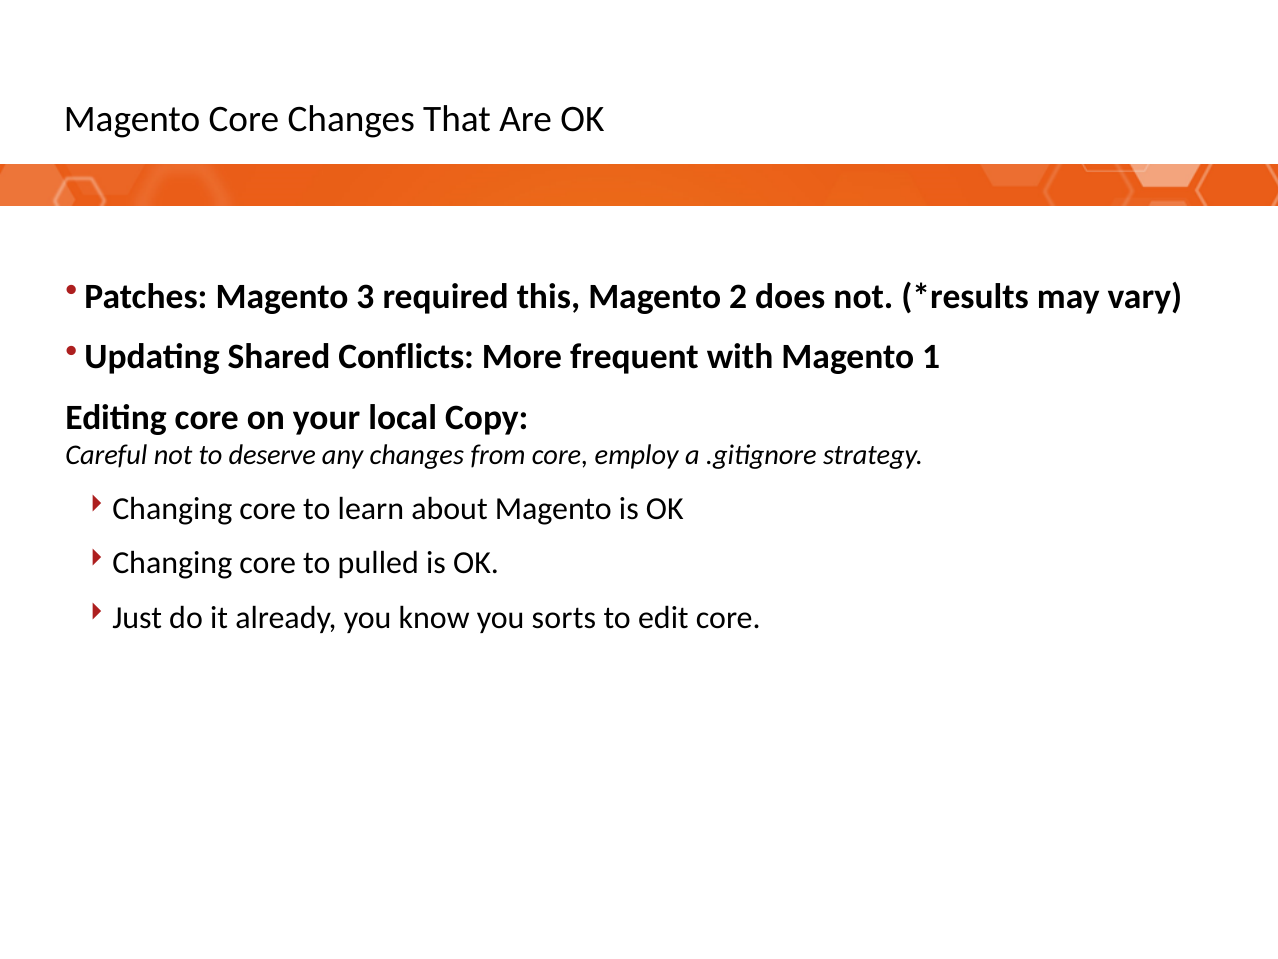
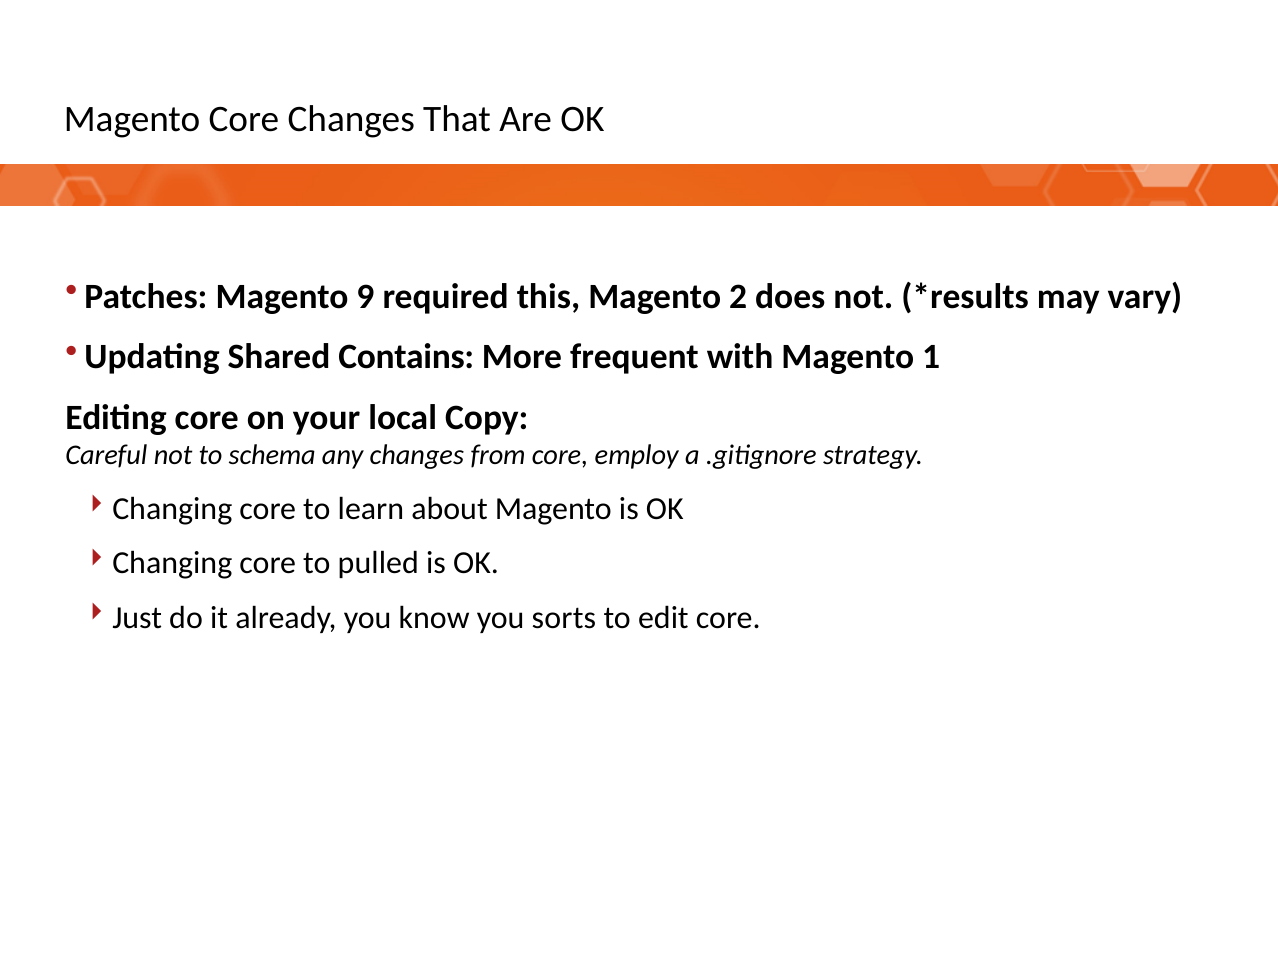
3: 3 -> 9 (365, 296)
Conflicts: Conflicts -> Contains (406, 357)
deserve: deserve -> schema (272, 455)
